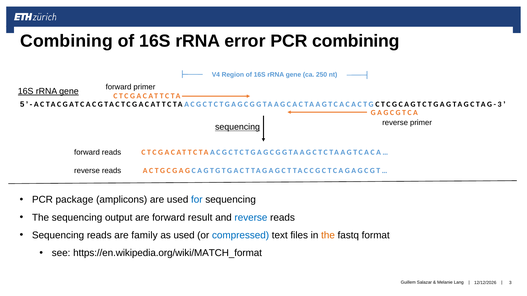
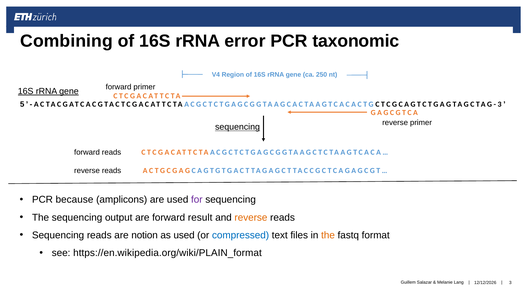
PCR combining: combining -> taxonomic (356, 41)
package: package -> because (74, 200)
for colour: blue -> purple (197, 200)
reverse colour: blue -> orange (251, 218)
family: family -> notion (145, 236)
https://en.wikipedia.org/wiki/MATCH_format: https://en.wikipedia.org/wiki/MATCH_format -> https://en.wikipedia.org/wiki/PLAIN_format (167, 253)
